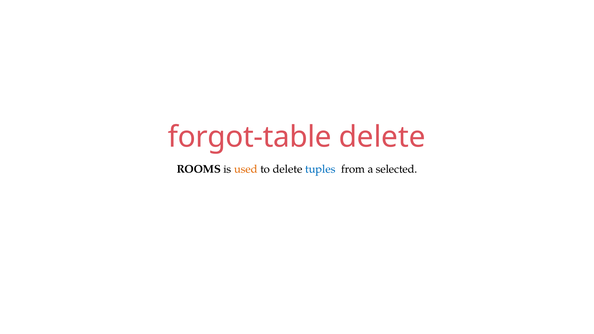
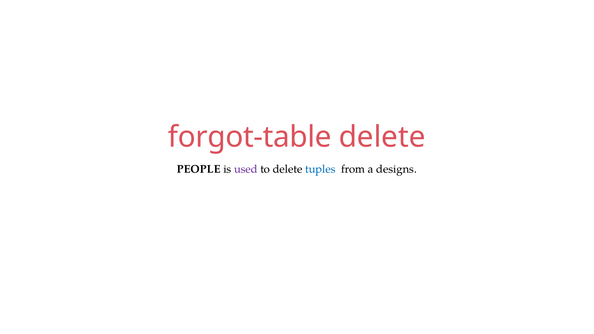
ROOMS: ROOMS -> PEOPLE (199, 169)
used colour: orange -> purple (246, 169)
selected: selected -> designs (397, 169)
